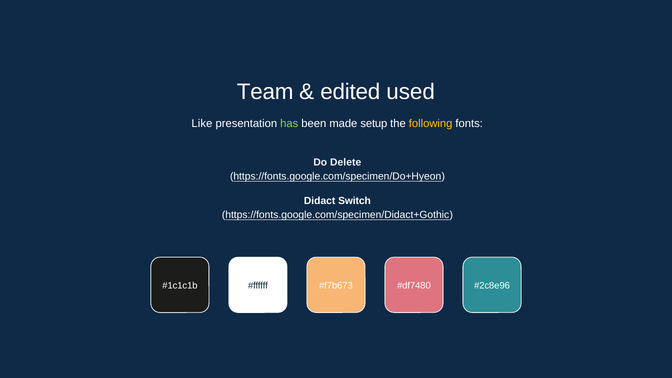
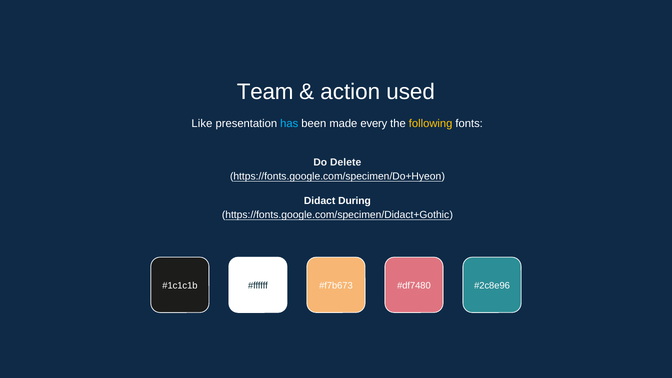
edited: edited -> action (350, 92)
has colour: light green -> light blue (289, 123)
setup: setup -> every (374, 123)
Switch: Switch -> During (354, 201)
